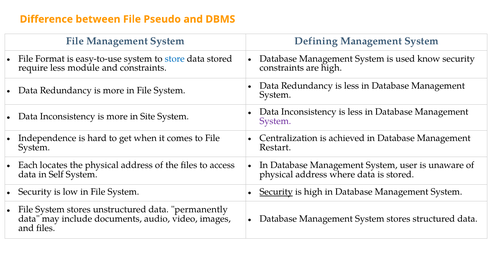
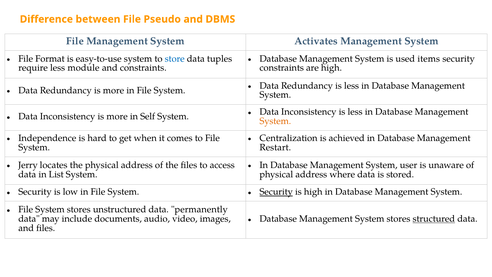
Defining: Defining -> Activates (316, 41)
data stored: stored -> tuples (220, 59)
know: know -> items (429, 59)
Site: Site -> Self (148, 116)
System colour: purple -> orange (275, 121)
Each: Each -> Jerry (28, 165)
Self: Self -> List (56, 174)
structured underline: none -> present (434, 219)
